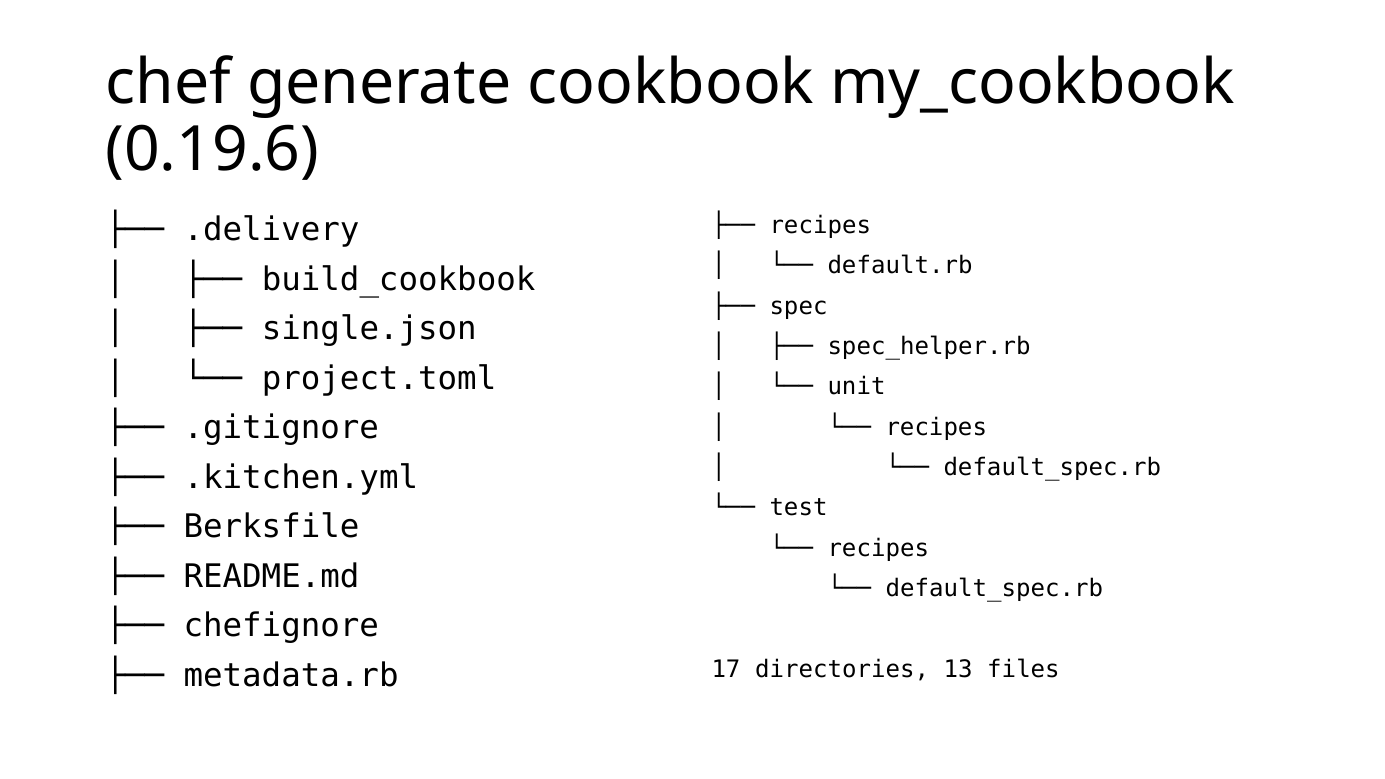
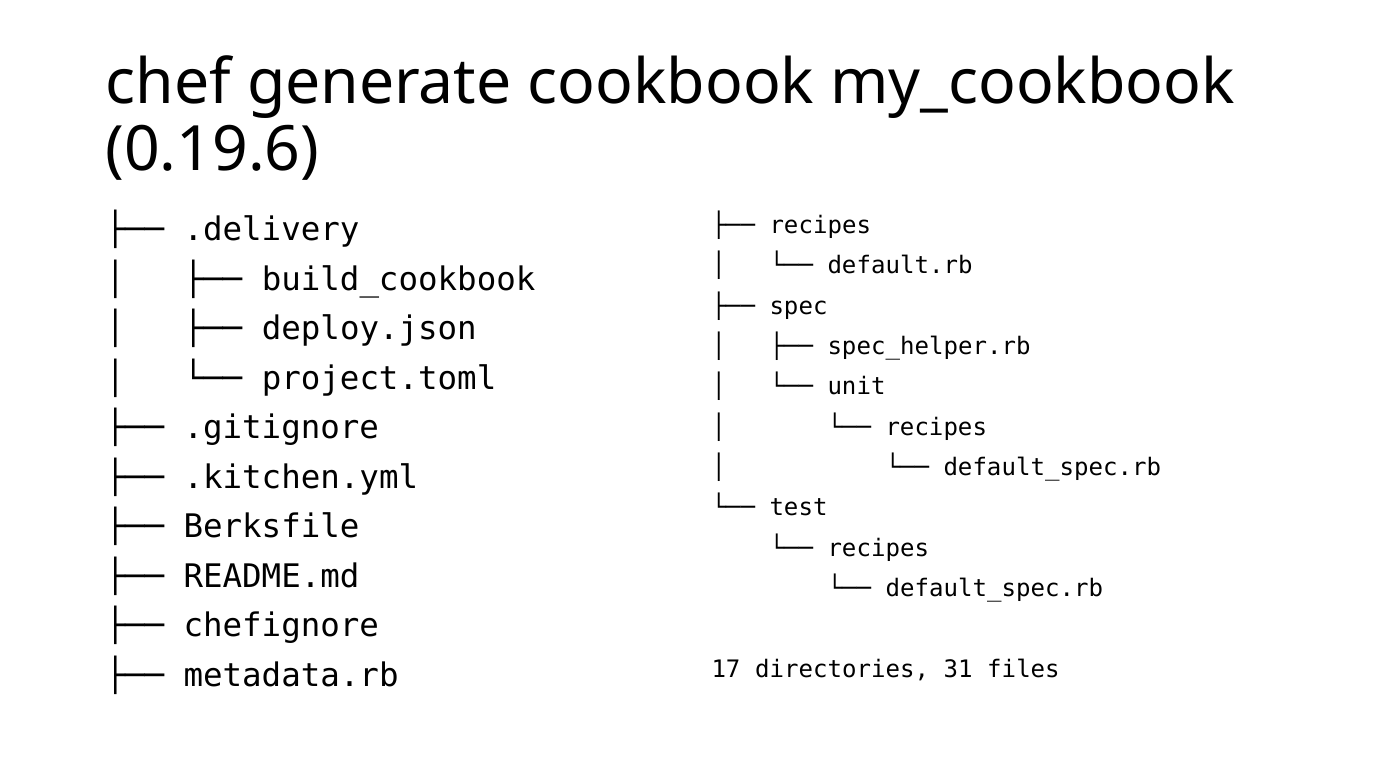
single.json: single.json -> deploy.json (369, 329)
13: 13 -> 31 (958, 670)
